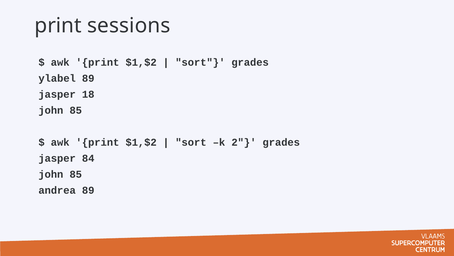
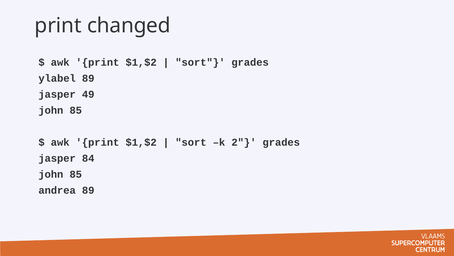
sessions: sessions -> changed (129, 25)
18: 18 -> 49 (88, 94)
